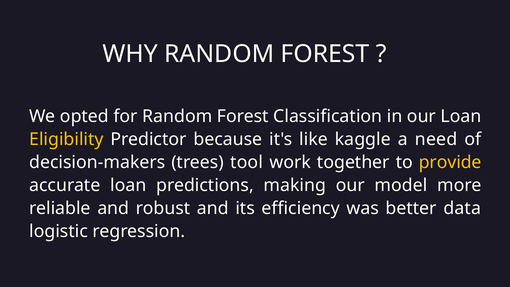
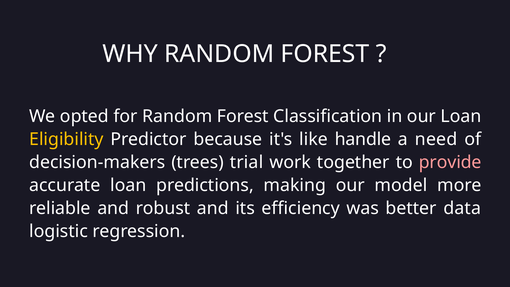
kaggle: kaggle -> handle (363, 139)
tool: tool -> trial (247, 162)
provide colour: yellow -> pink (450, 162)
